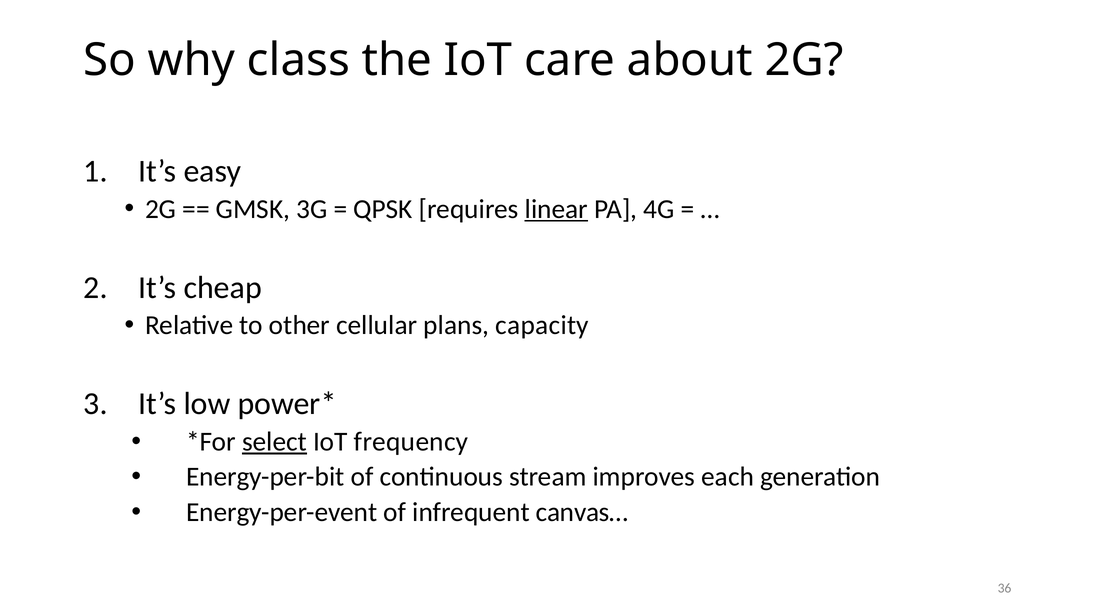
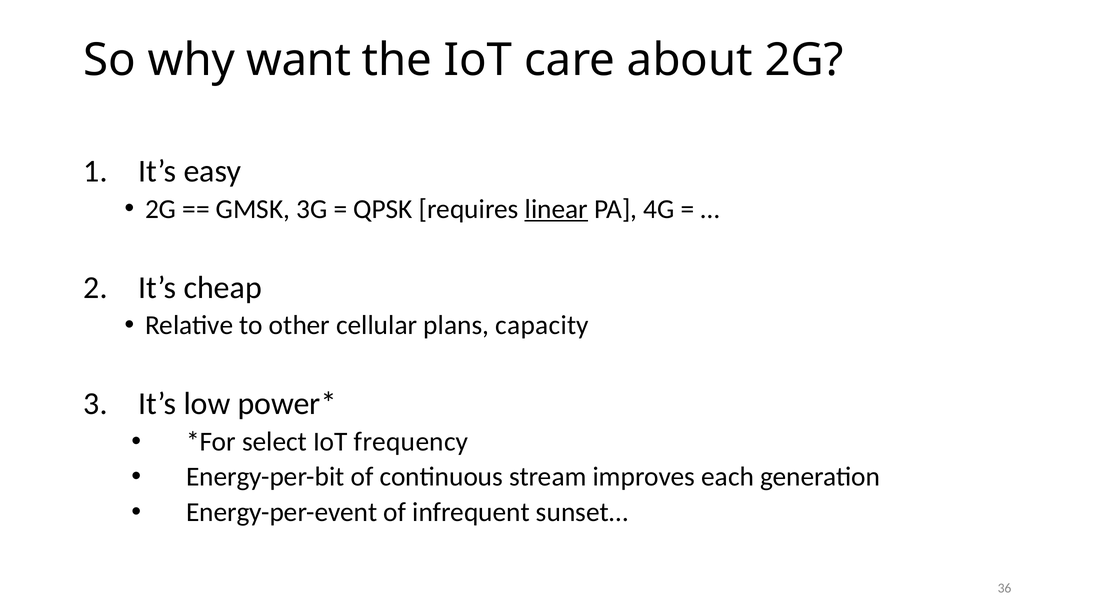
class: class -> want (299, 60)
select underline: present -> none (274, 442)
canvas…: canvas… -> sunset… (582, 512)
